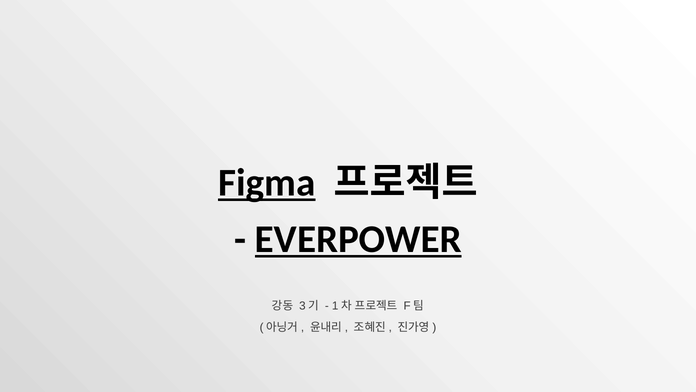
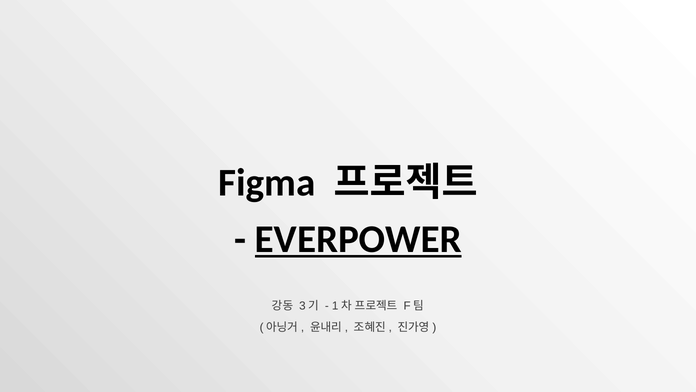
Figma underline: present -> none (267, 183)
